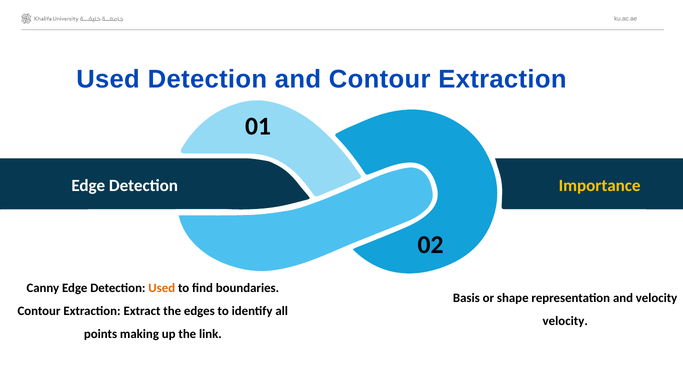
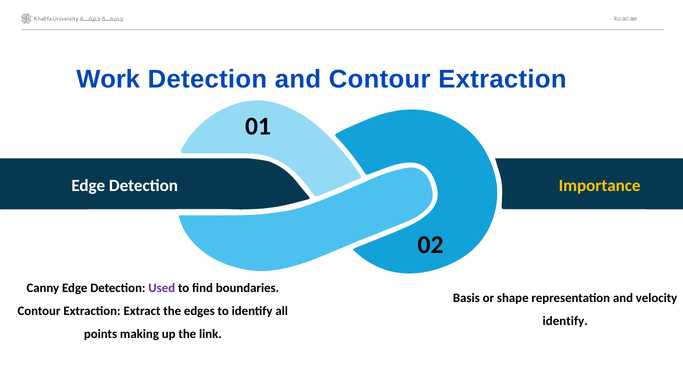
Used: Used -> Work (108, 79)
Used colour: orange -> purple (162, 288)
velocity: velocity -> identify (565, 321)
